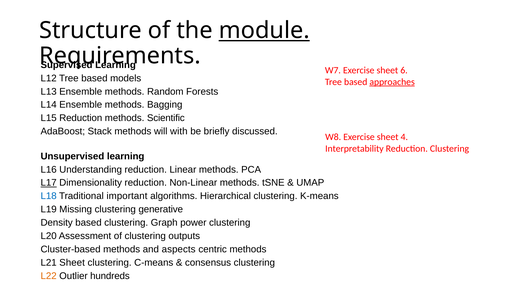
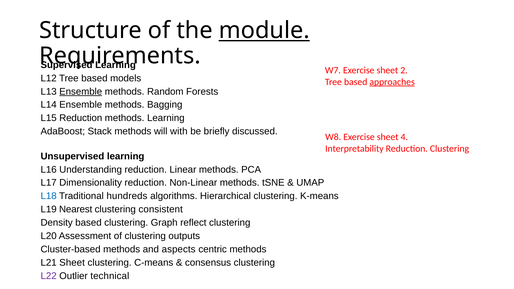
6: 6 -> 2 (404, 70)
Ensemble underline: none -> present (81, 92)
methods Scientific: Scientific -> Learning (166, 118)
L17 underline: present -> none (49, 183)
important: important -> hundreds (127, 196)
Missing: Missing -> Nearest (76, 209)
generative: generative -> consistent (161, 209)
power: power -> reflect (193, 223)
L22 colour: orange -> purple (49, 276)
hundreds: hundreds -> technical (110, 276)
